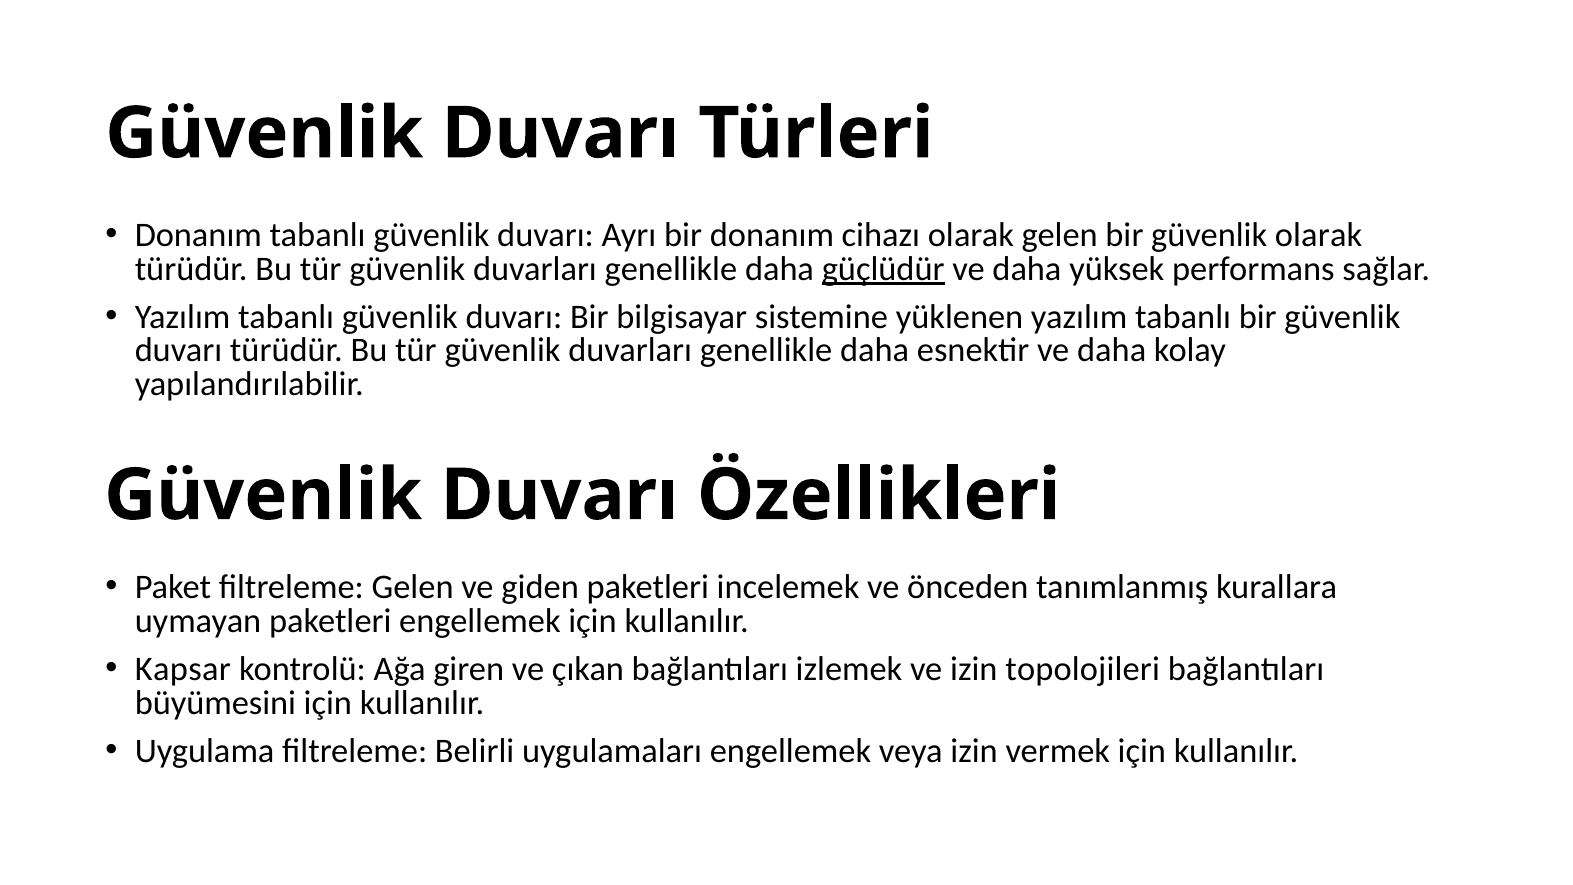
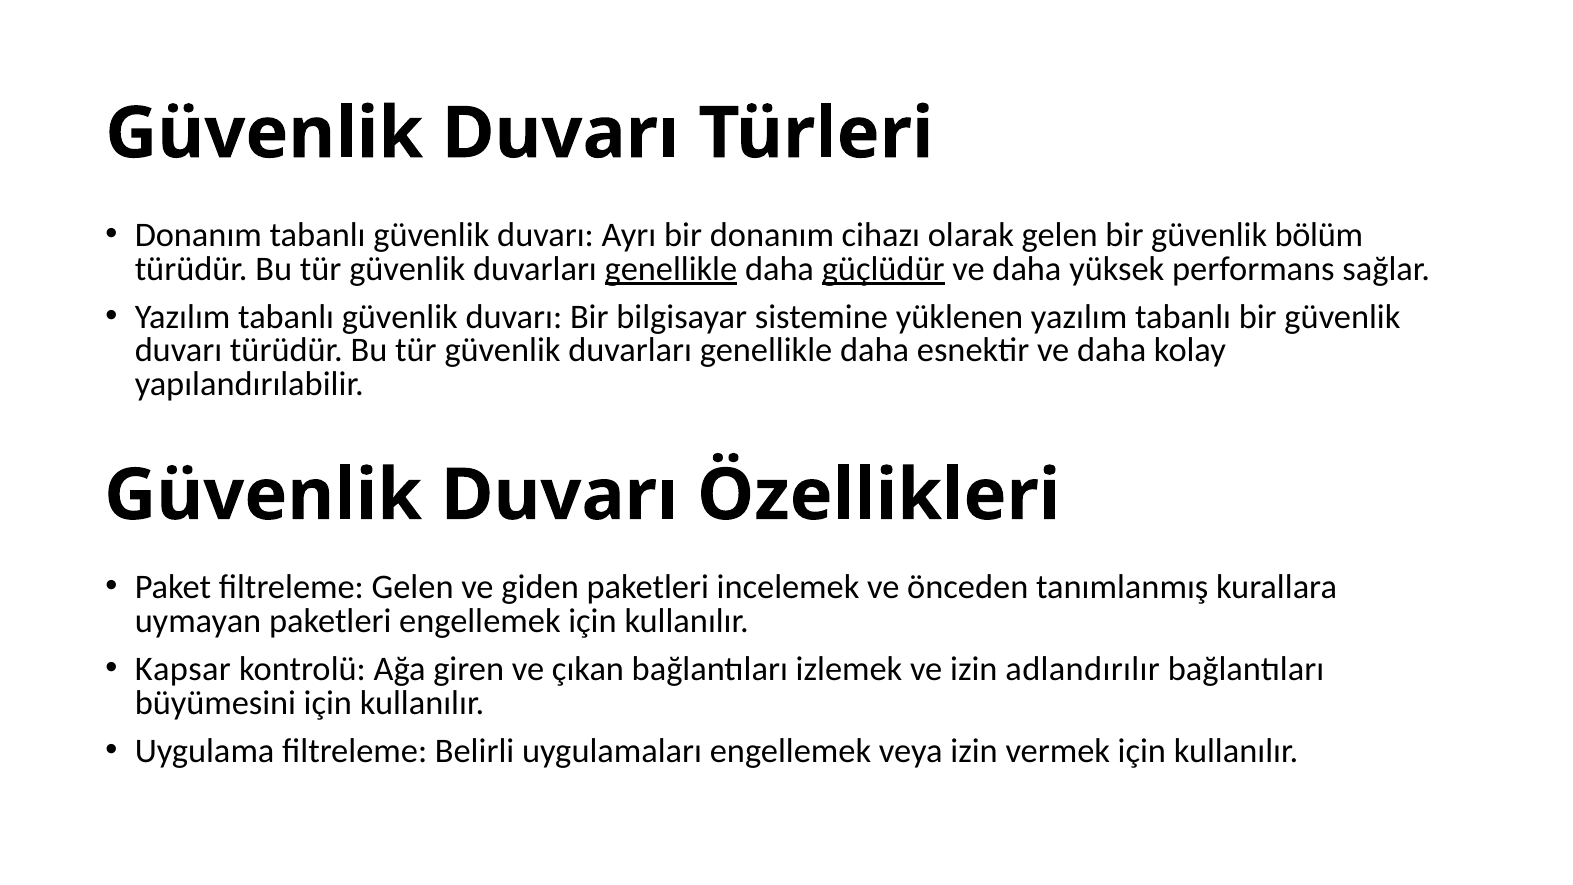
güvenlik olarak: olarak -> bölüm (1319, 235)
genellikle underline: none -> present (671, 269)
topolojileri: topolojileri -> adlandırılır (1083, 669)
